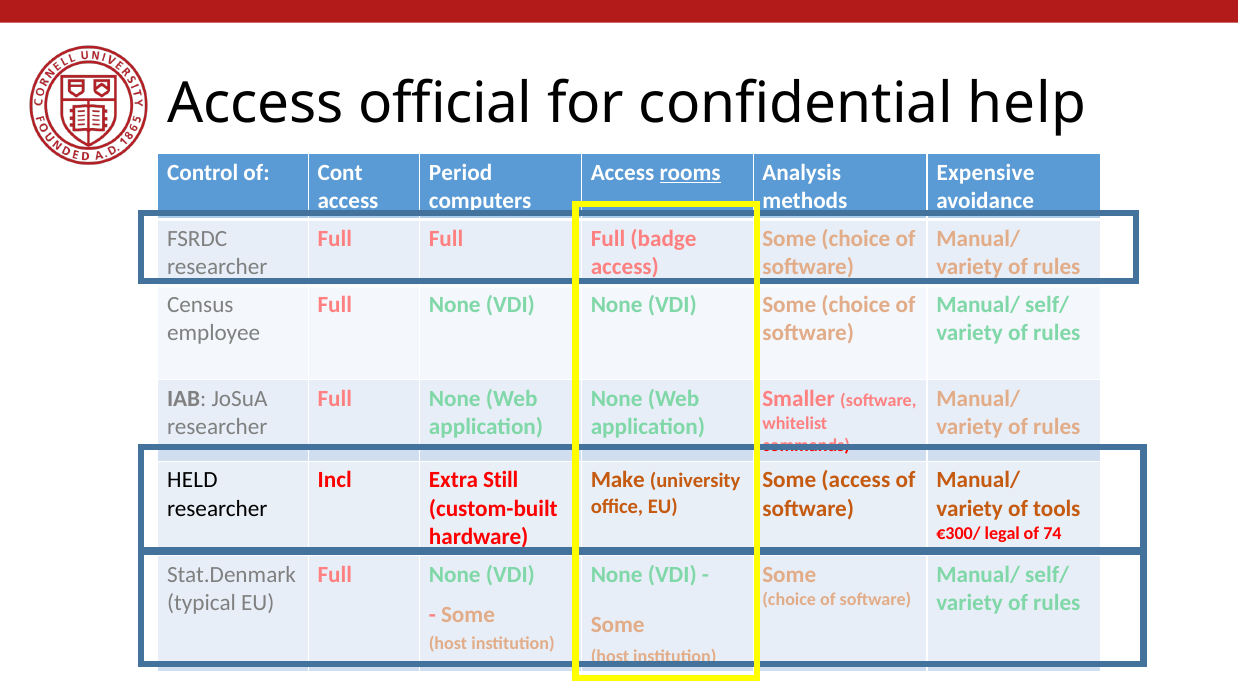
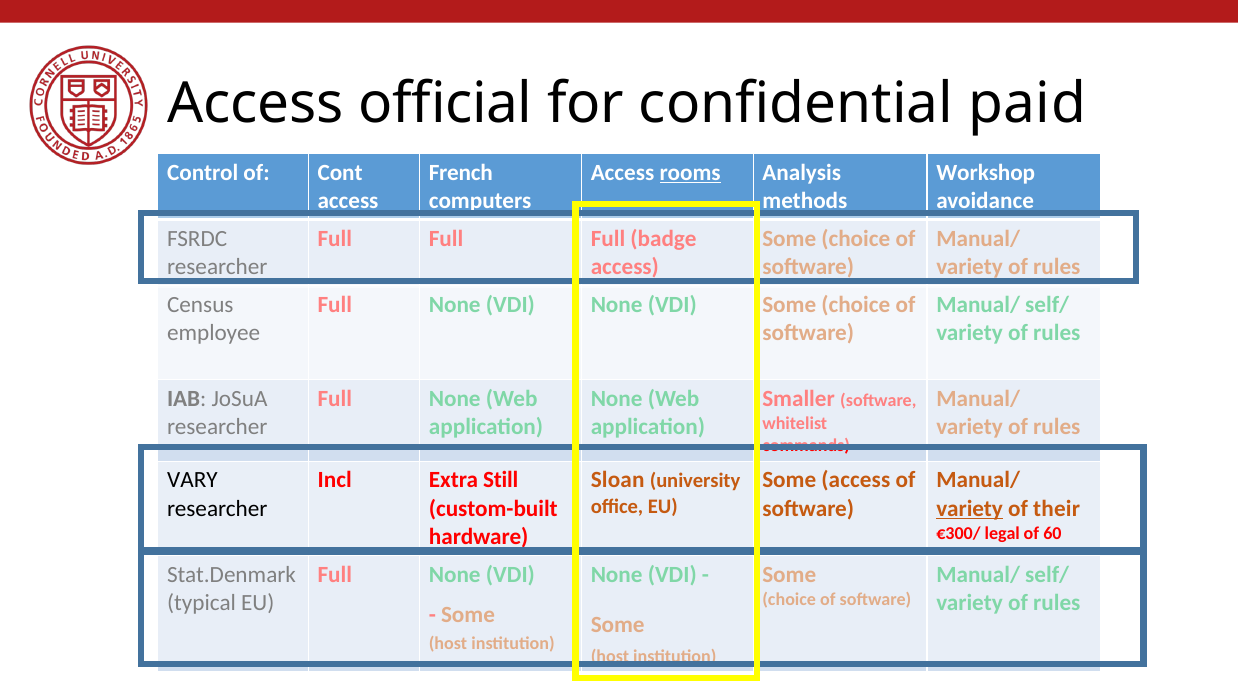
help: help -> paid (1027, 104)
Period: Period -> French (461, 173)
Expensive: Expensive -> Workshop (986, 173)
HELD: HELD -> VARY (192, 481)
Make: Make -> Sloan (618, 481)
variety underline: none -> present (970, 509)
tools: tools -> their (1057, 509)
74: 74 -> 60 (1052, 534)
